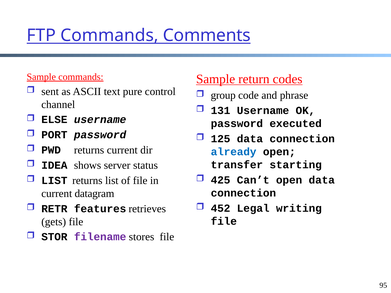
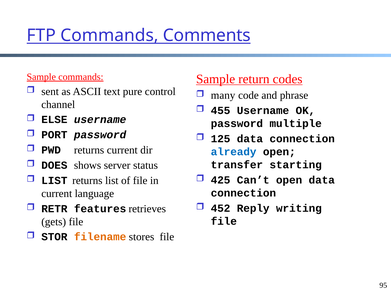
group: group -> many (223, 95)
131: 131 -> 455 (221, 111)
executed: executed -> multiple (296, 124)
IDEA: IDEA -> DOES (54, 165)
datagram: datagram -> language (94, 194)
Legal: Legal -> Reply (253, 208)
filename colour: purple -> orange (100, 237)
